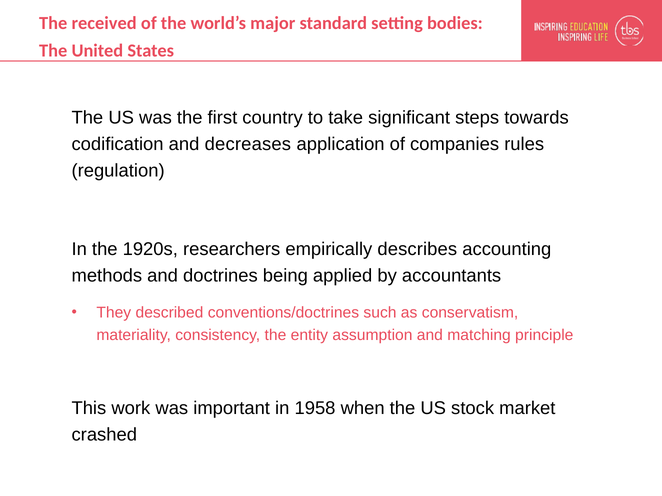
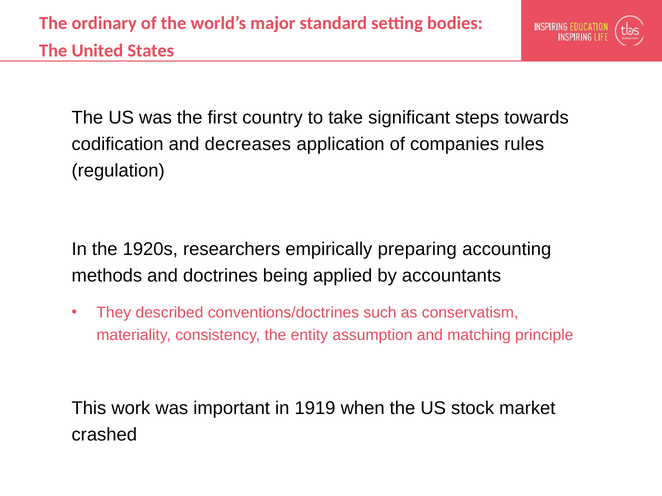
received: received -> ordinary (104, 23)
describes: describes -> preparing (417, 250)
1958: 1958 -> 1919 (315, 409)
